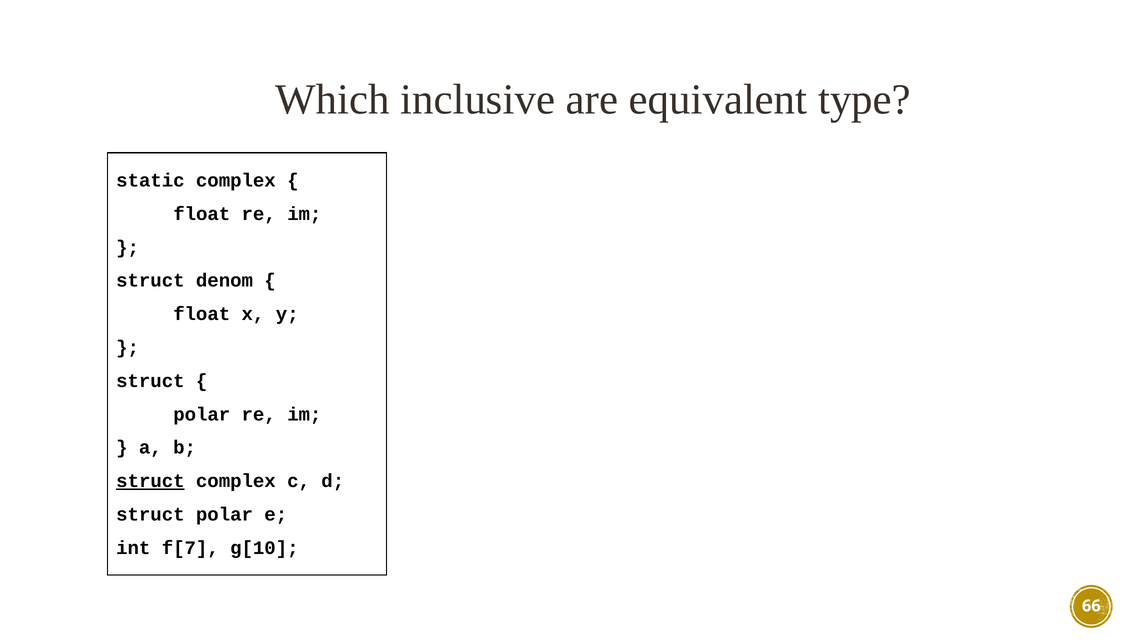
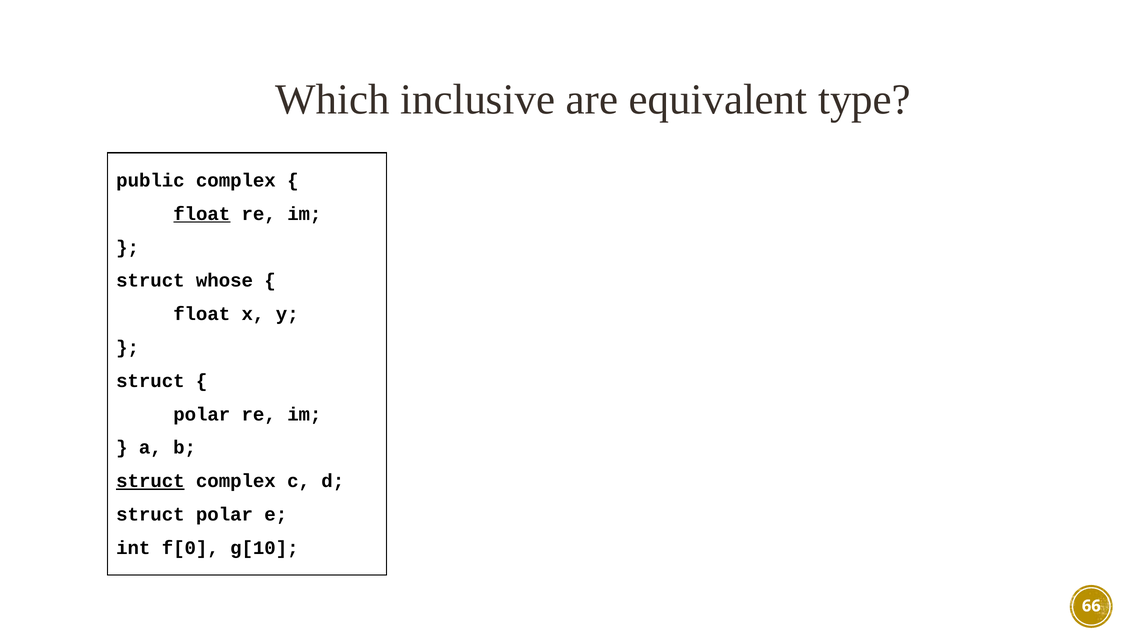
static: static -> public (150, 180)
float underline: none -> present (202, 214)
denom: denom -> whose (224, 280)
f[7: f[7 -> f[0 (190, 547)
